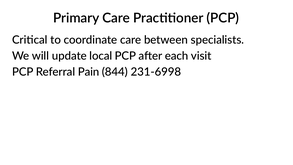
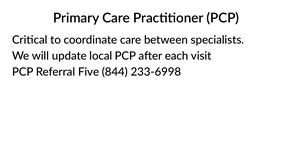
Pain: Pain -> Five (89, 72)
231-6998: 231-6998 -> 233-6998 (156, 72)
